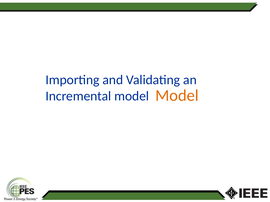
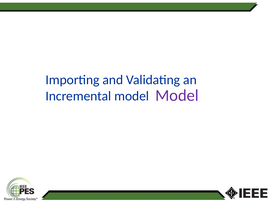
Model colour: orange -> purple (177, 96)
